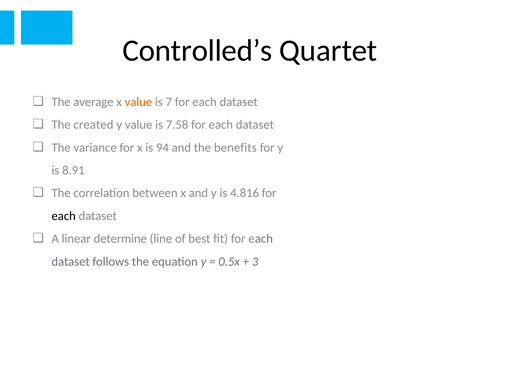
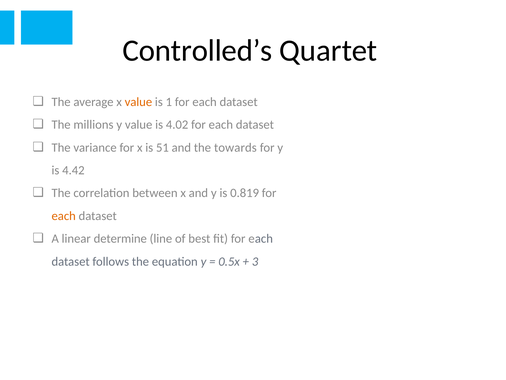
7: 7 -> 1 (169, 102)
created: created -> millions (93, 125)
7.58: 7.58 -> 4.02 (177, 125)
94: 94 -> 51 (162, 147)
benefits: benefits -> towards (235, 147)
8.91: 8.91 -> 4.42 (73, 170)
4.816: 4.816 -> 0.819 (245, 193)
each colour: black -> orange (64, 216)
